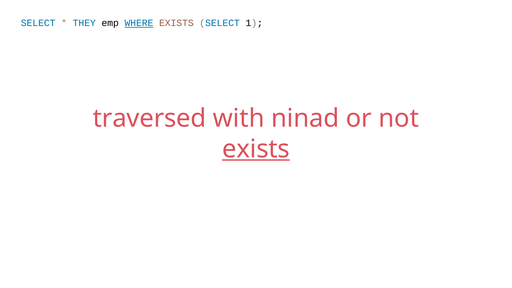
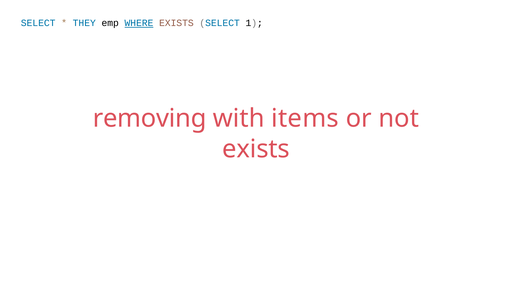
traversed: traversed -> removing (150, 118)
ninad: ninad -> items (305, 118)
exists underline: present -> none (256, 149)
